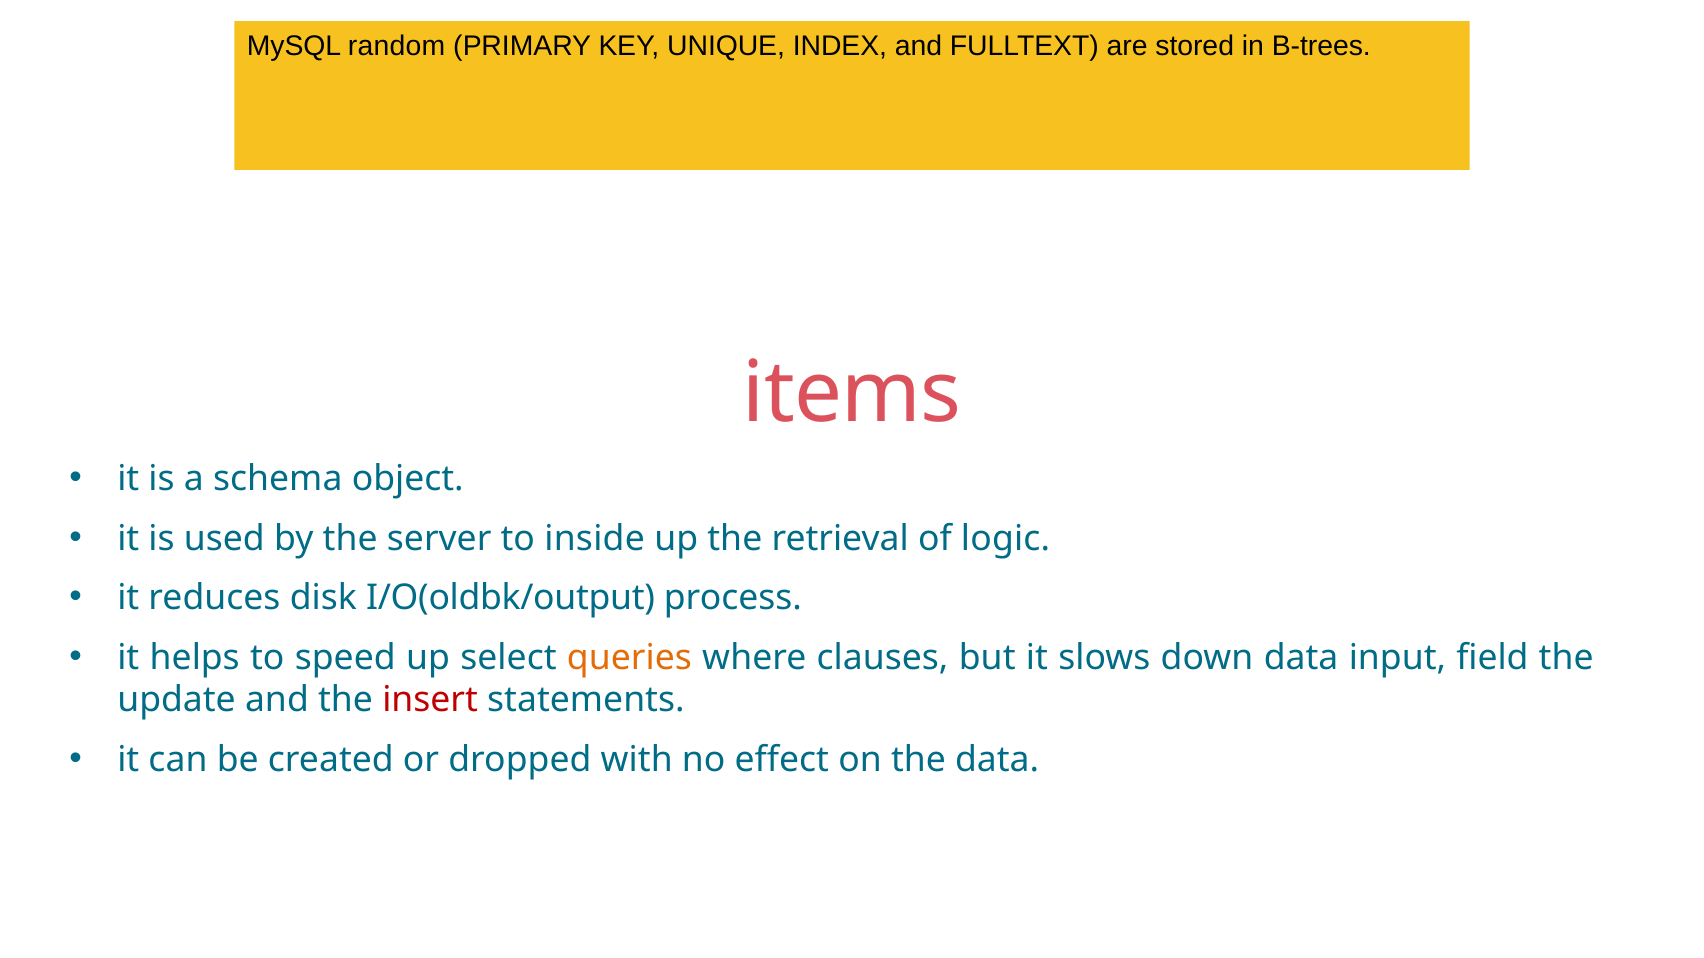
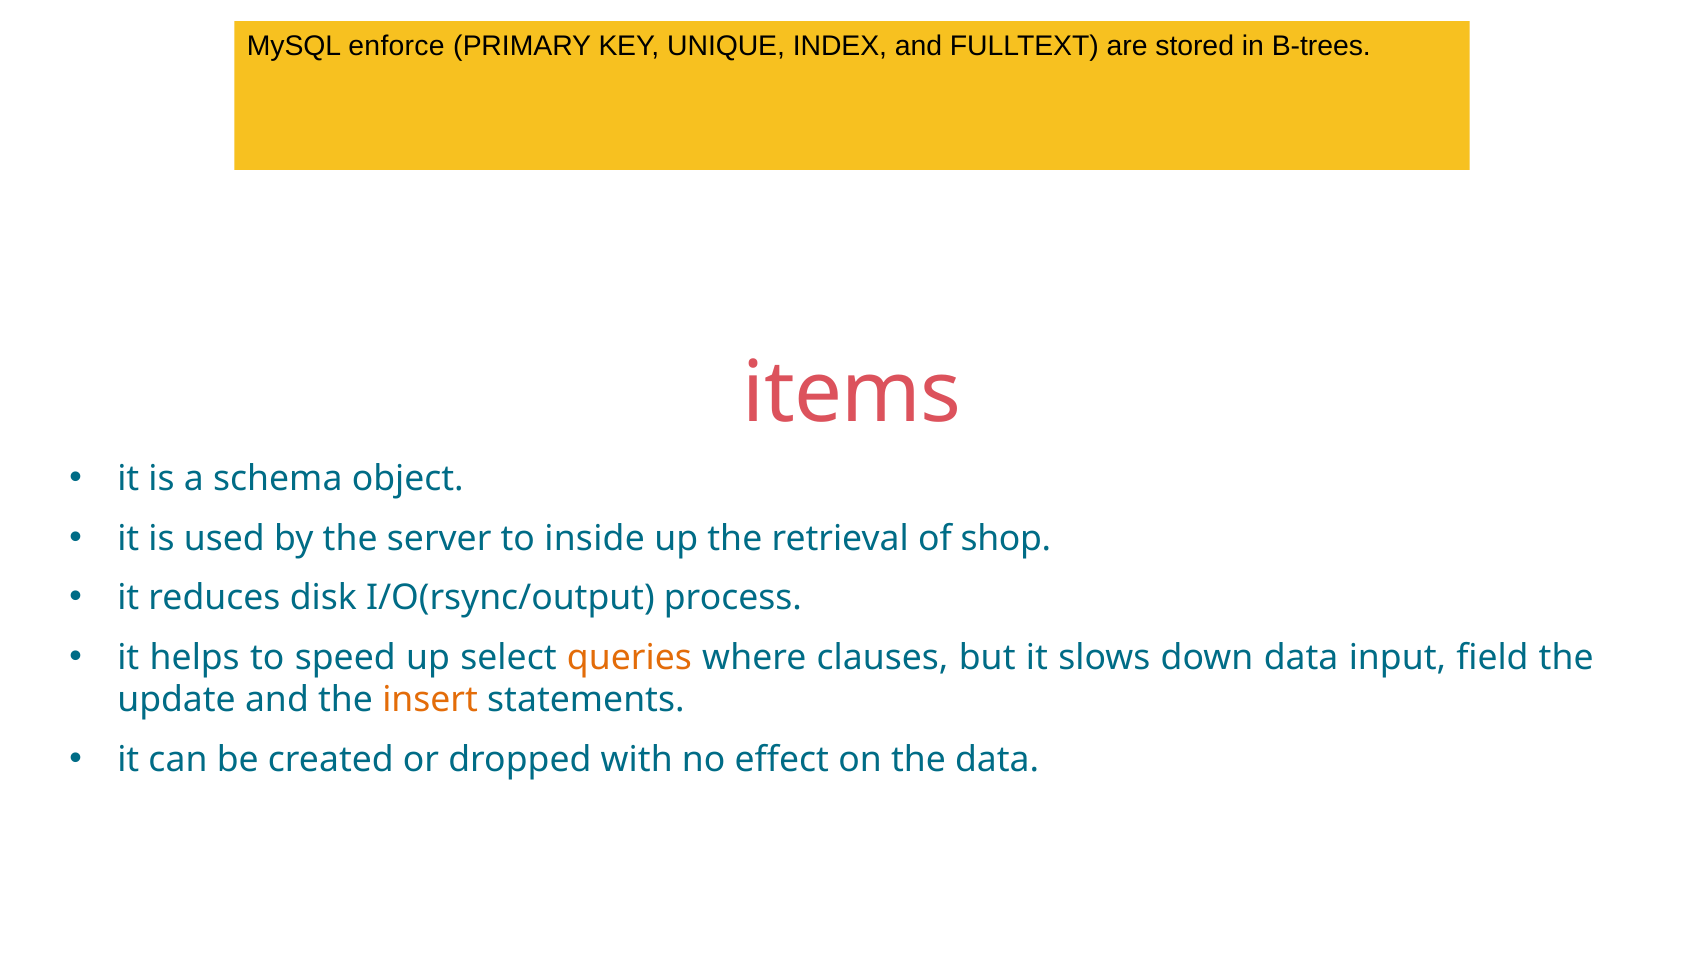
random: random -> enforce (397, 47)
logic: logic -> shop (1006, 539)
I/O(oldbk/output: I/O(oldbk/output -> I/O(rsync/output (510, 598)
insert colour: red -> orange (430, 701)
